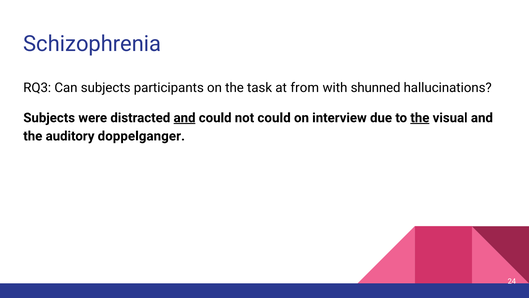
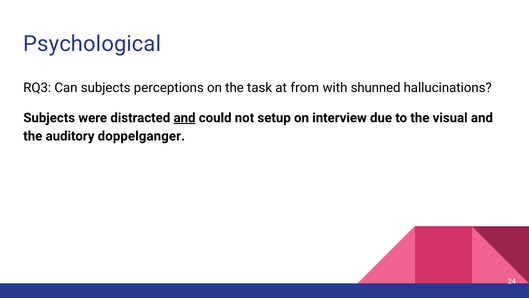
Schizophrenia: Schizophrenia -> Psychological (92, 44)
participants: participants -> perceptions (169, 88)
not could: could -> setup (274, 118)
the underline: present -> none (420, 118)
